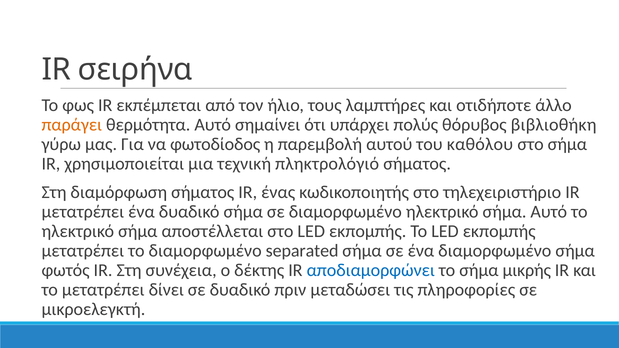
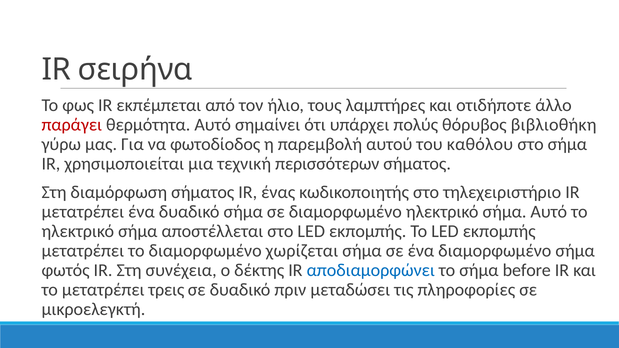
παράγει colour: orange -> red (72, 125)
πληκτρολόγιό: πληκτρολόγιό -> περισσότερων (327, 164)
separated: separated -> χωρίζεται (302, 251)
μικρής: μικρής -> before (527, 270)
δίνει: δίνει -> τρεις (166, 290)
